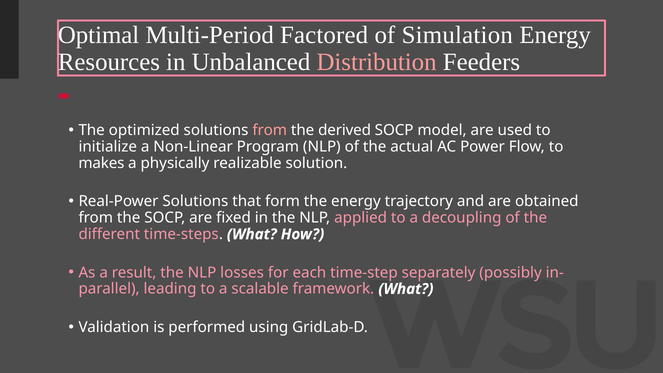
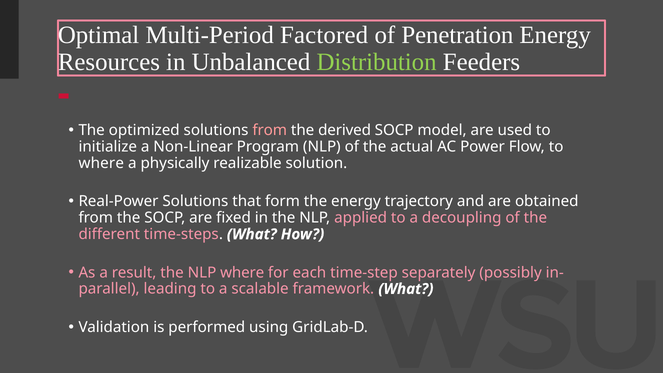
Simulation: Simulation -> Penetration (457, 35)
Distribution colour: pink -> light green (377, 62)
makes: makes -> where (101, 163)
NLP losses: losses -> where (242, 273)
